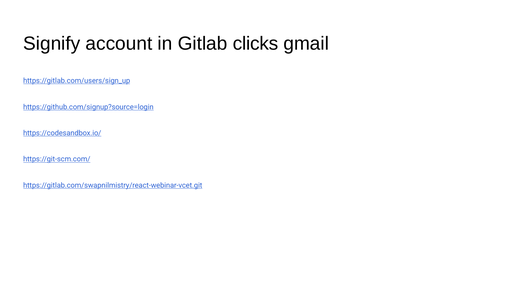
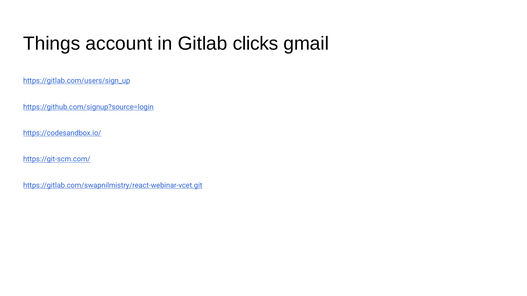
Signify: Signify -> Things (52, 44)
